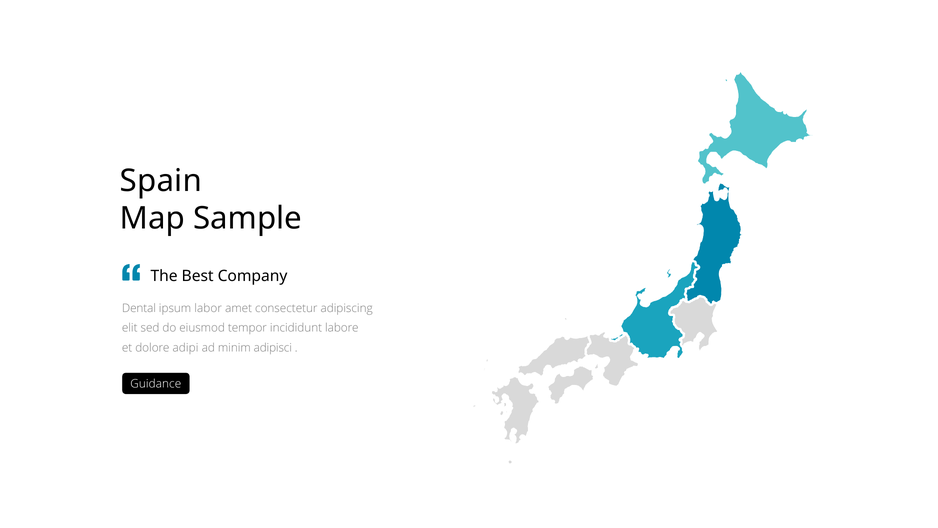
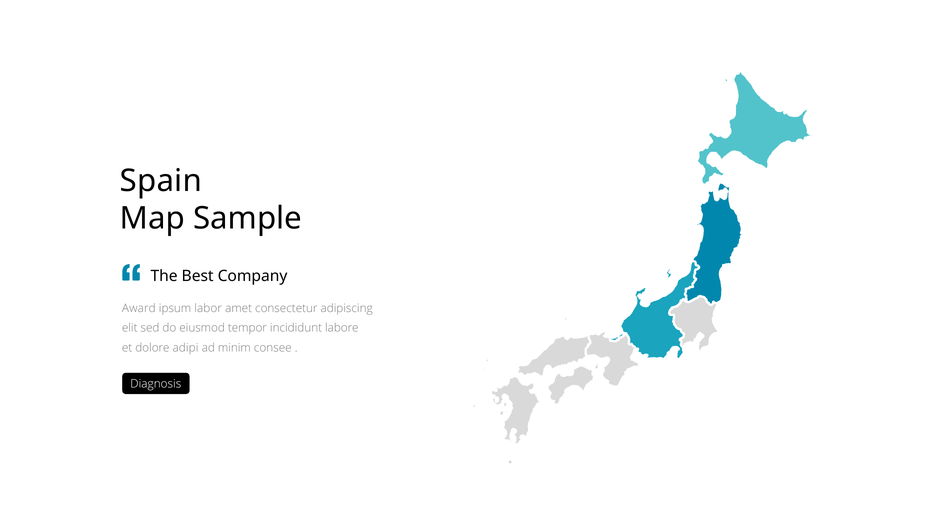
Dental: Dental -> Award (139, 308)
adipisci: adipisci -> consee (273, 348)
Guidance: Guidance -> Diagnosis (156, 384)
